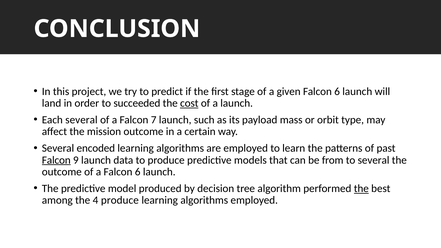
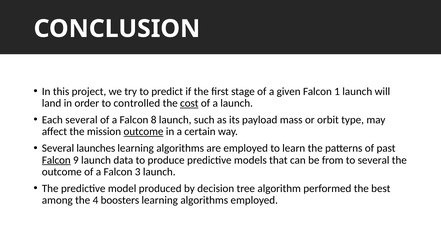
given Falcon 6: 6 -> 1 (337, 91)
succeeded: succeeded -> controlled (137, 103)
7: 7 -> 8 (154, 120)
outcome underline: none -> present (143, 132)
encoded: encoded -> launches (96, 148)
a Falcon 6: 6 -> 3 (138, 172)
the underline: present -> none (361, 189)
4 produce: produce -> boosters (120, 200)
